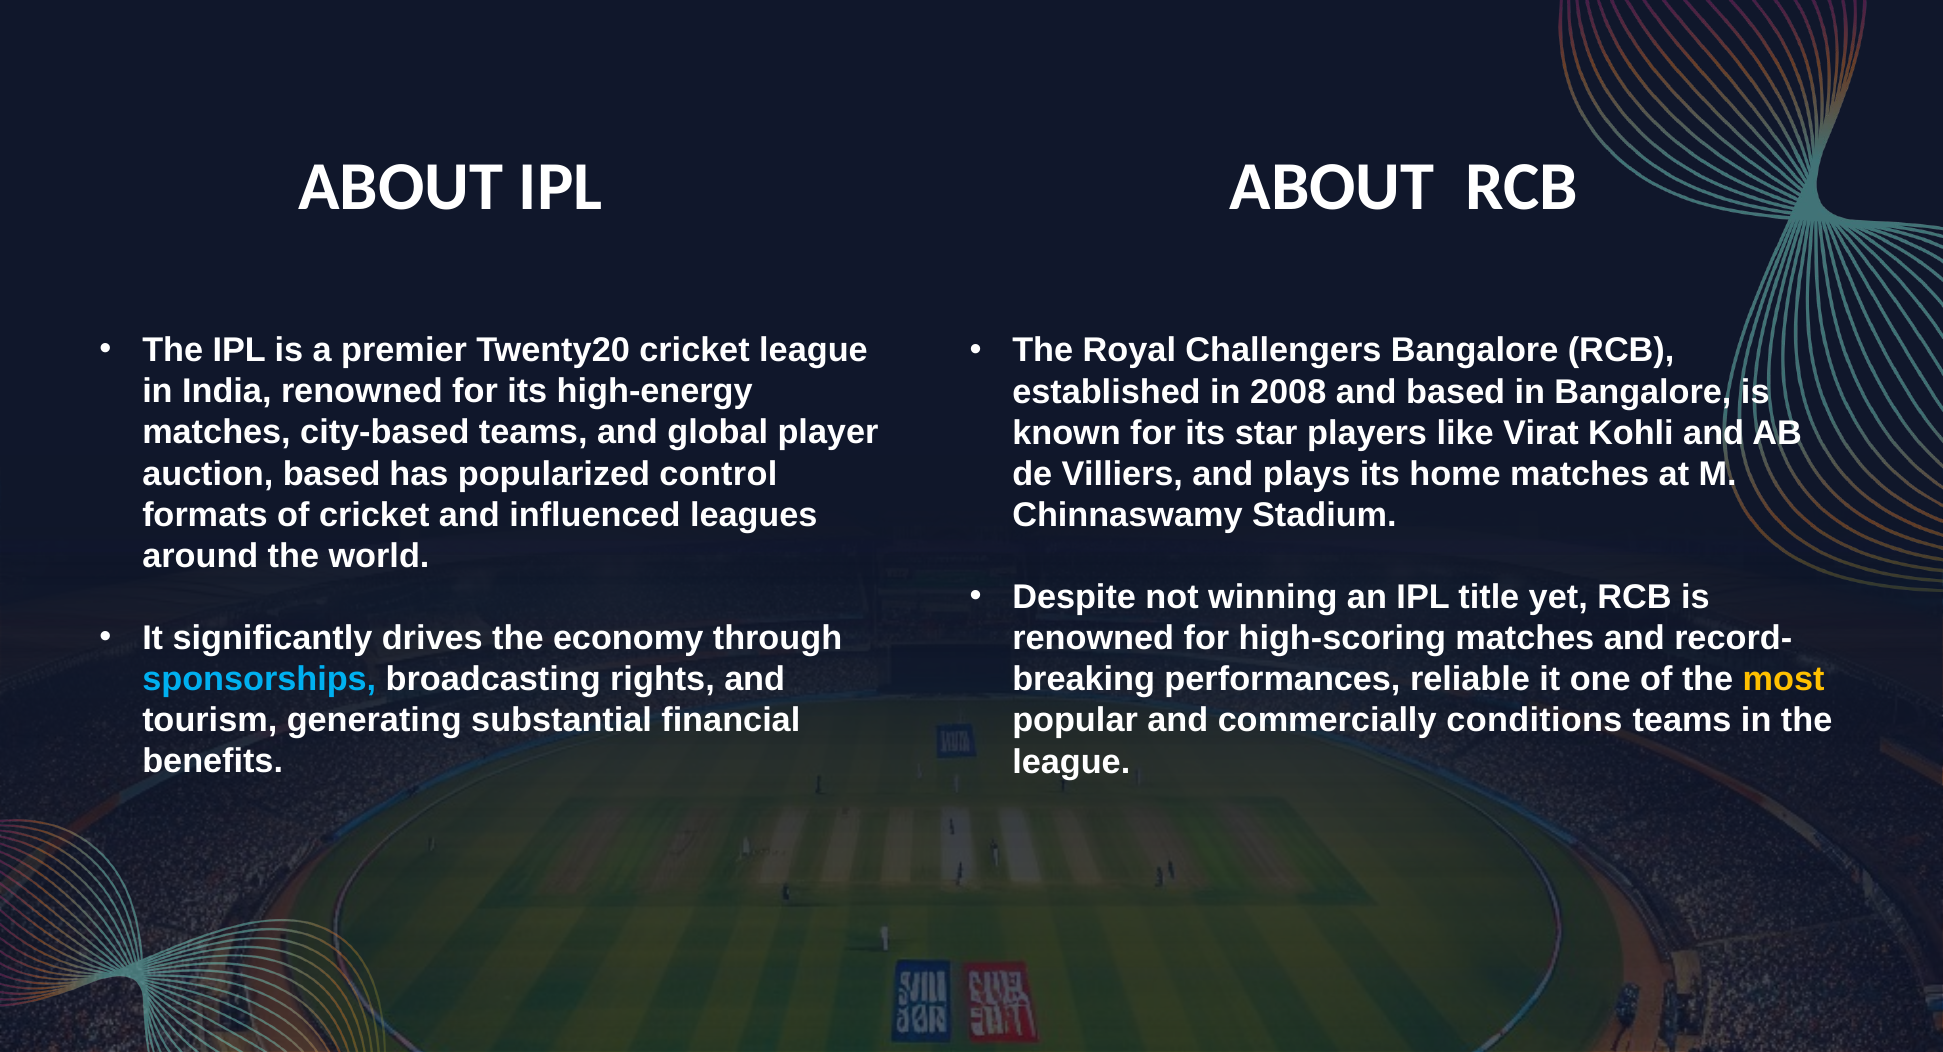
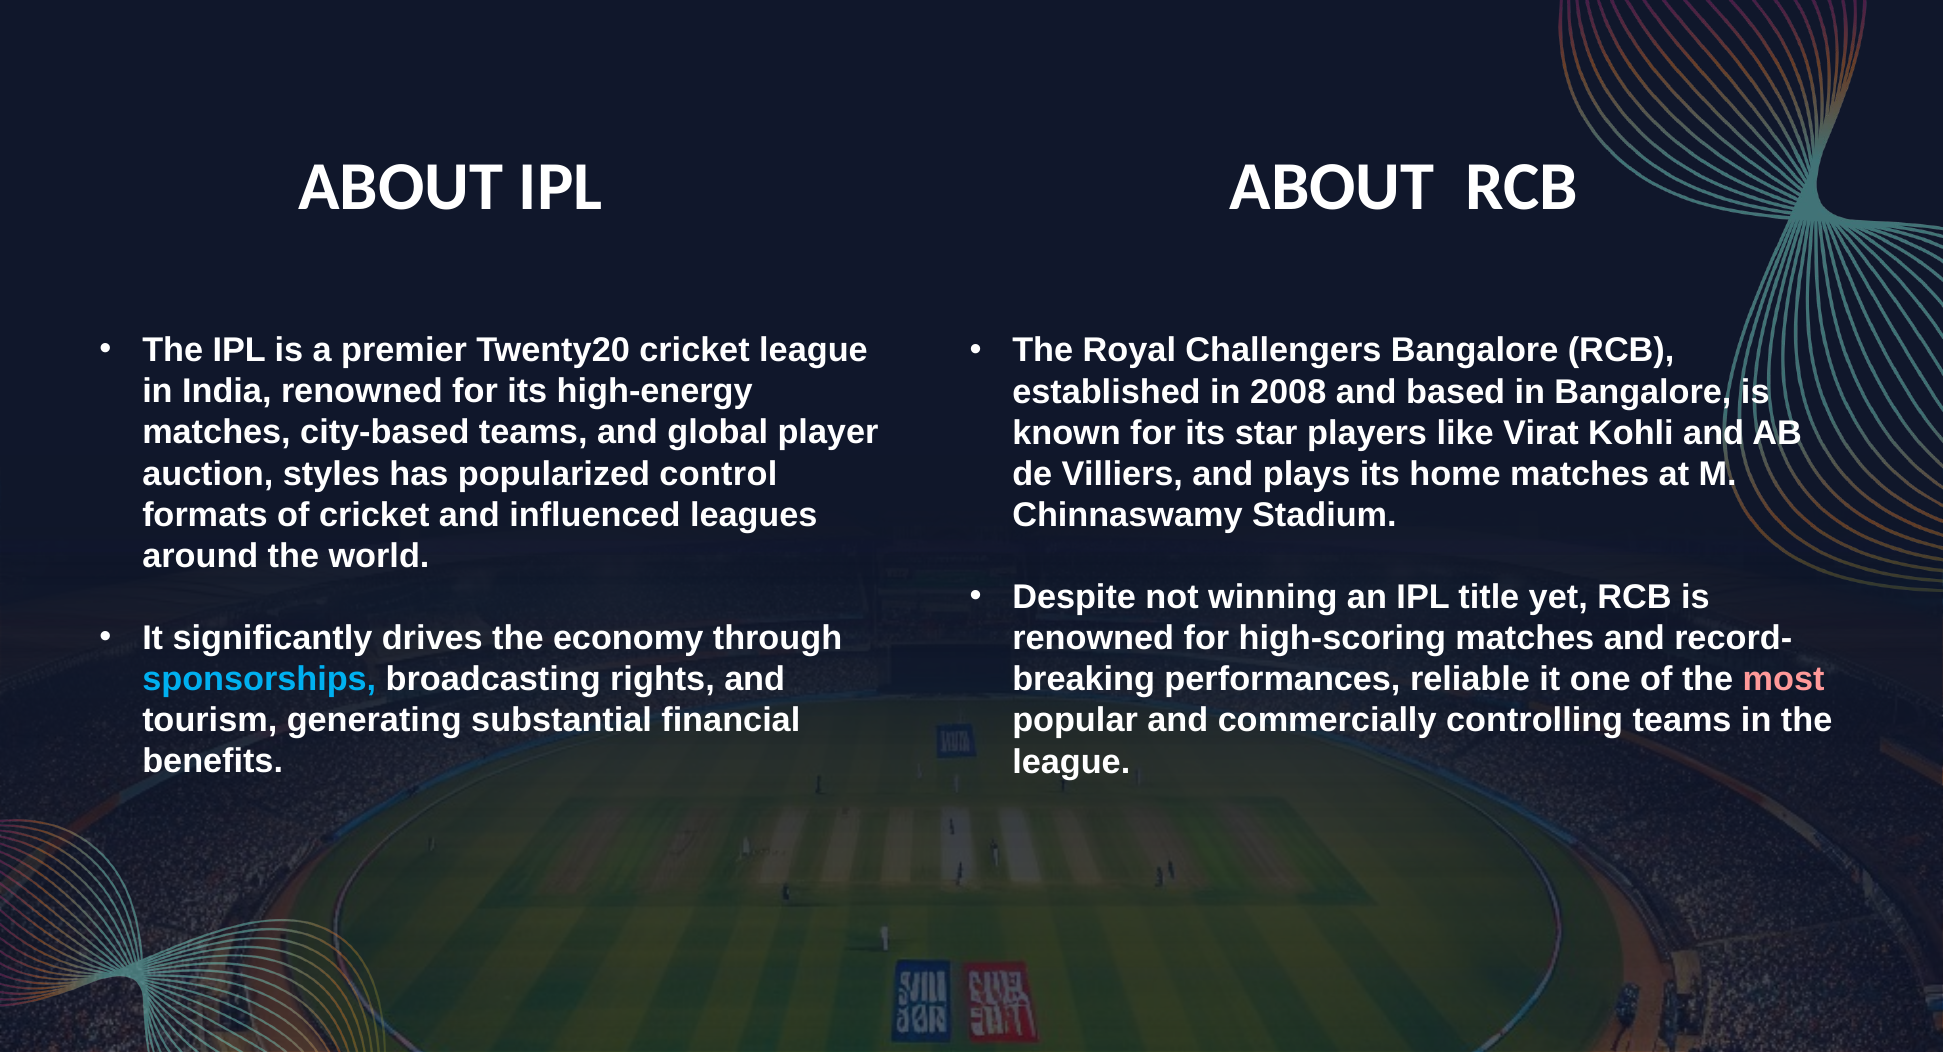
auction based: based -> styles (331, 474)
most colour: yellow -> pink (1784, 680)
conditions: conditions -> controlling (1535, 721)
